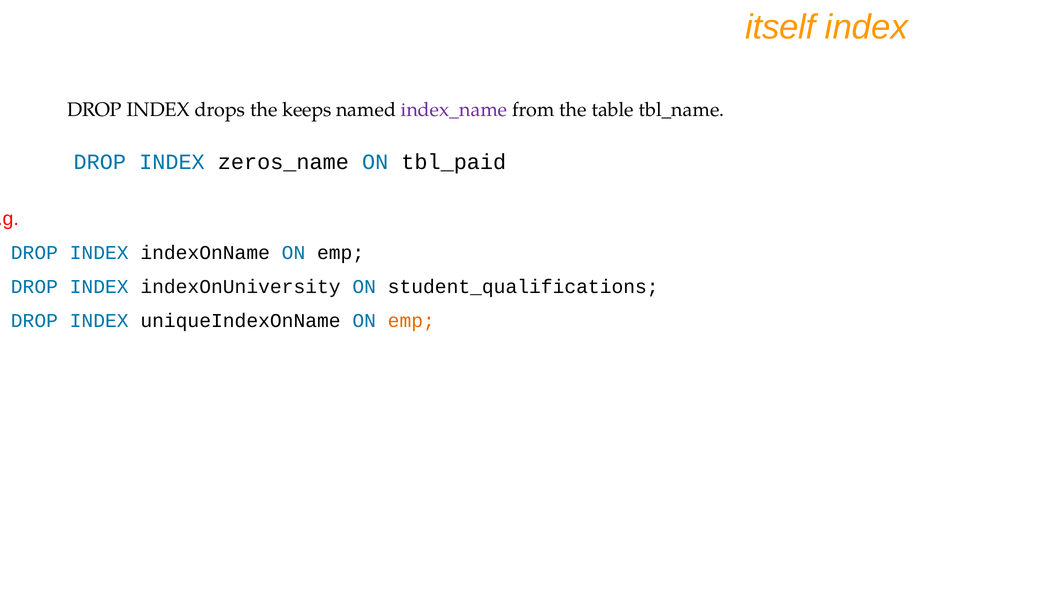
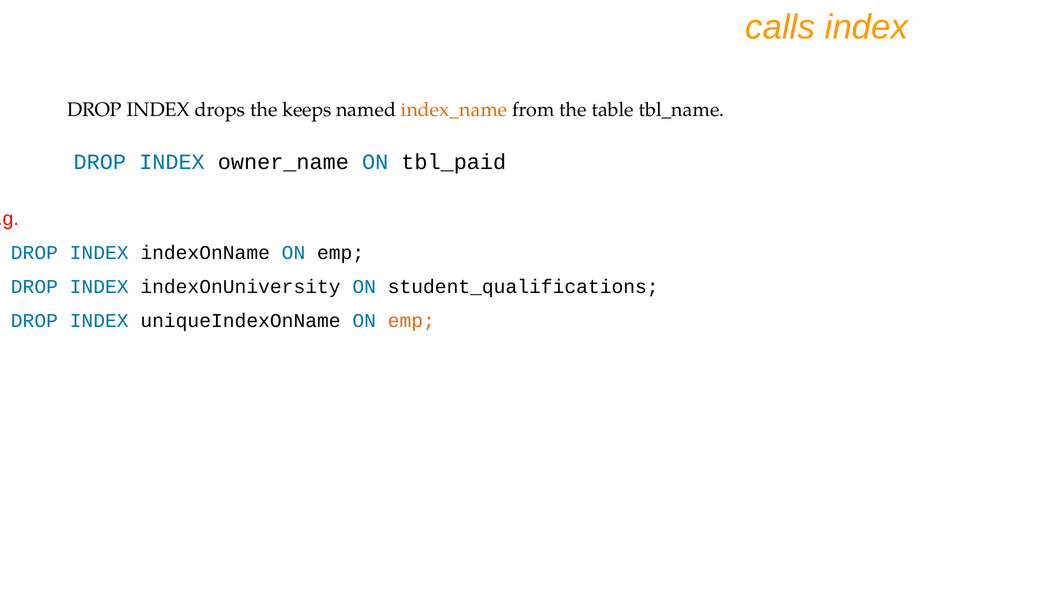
itself: itself -> calls (780, 27)
index_name colour: purple -> orange (454, 110)
zeros_name: zeros_name -> owner_name (283, 162)
